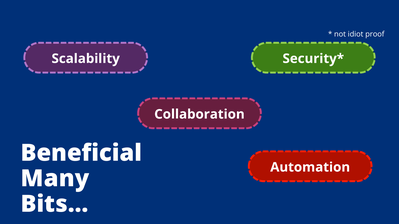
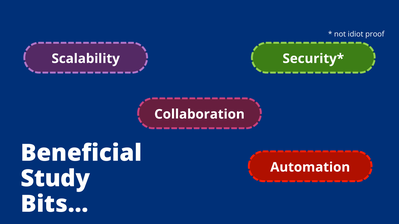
Many: Many -> Study (55, 179)
